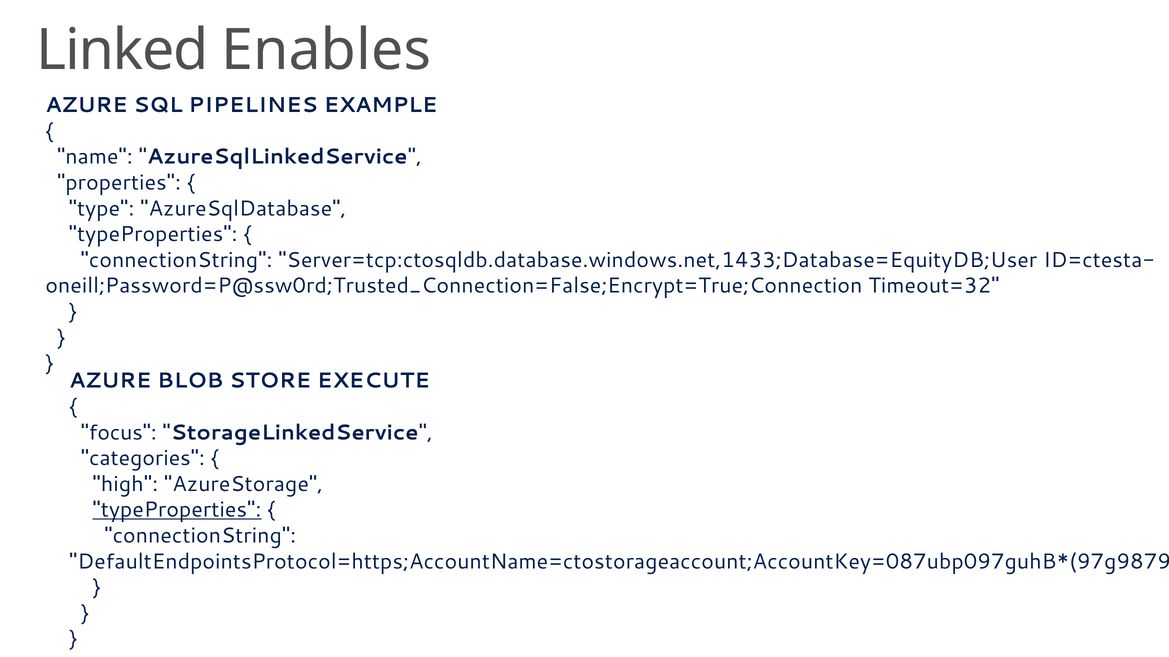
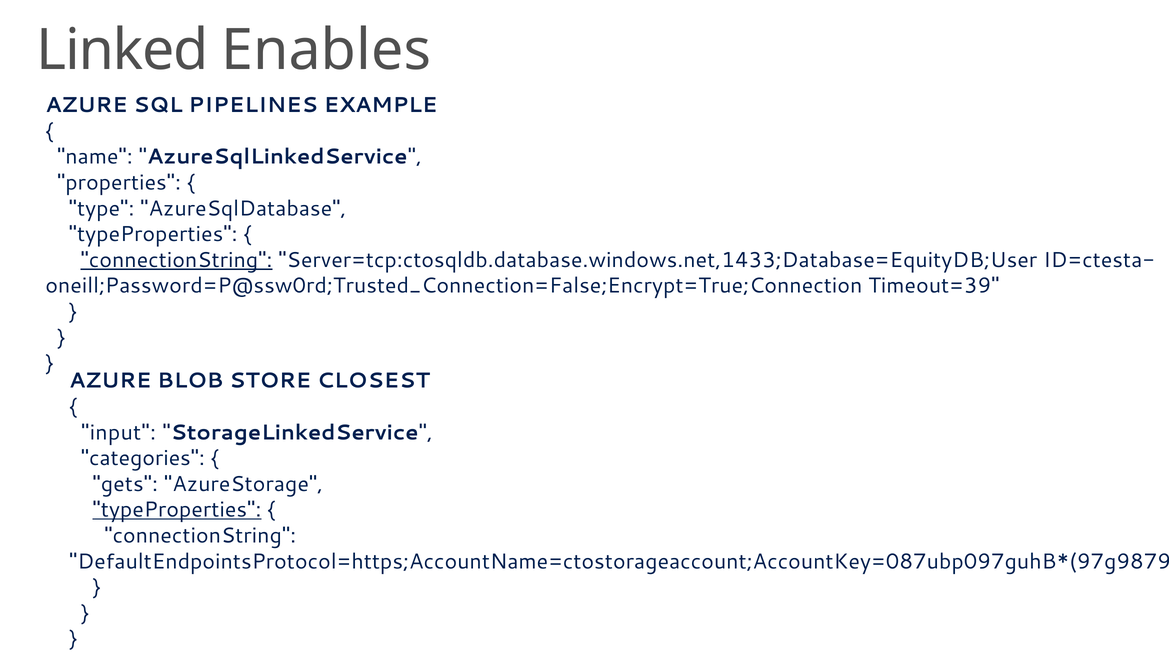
connectionString underline: none -> present (177, 260)
Timeout=32: Timeout=32 -> Timeout=39 (934, 286)
EXECUTE: EXECUTE -> CLOSEST (373, 381)
focus: focus -> input (119, 433)
high: high -> gets (125, 484)
